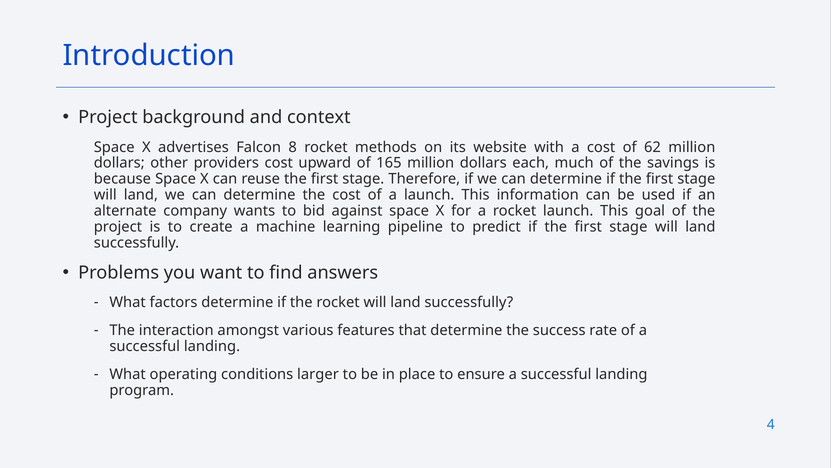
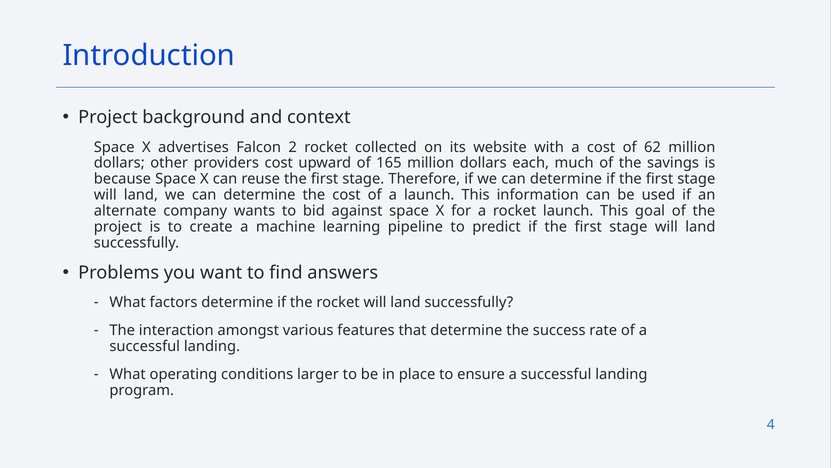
8: 8 -> 2 (293, 147)
methods: methods -> collected (386, 147)
